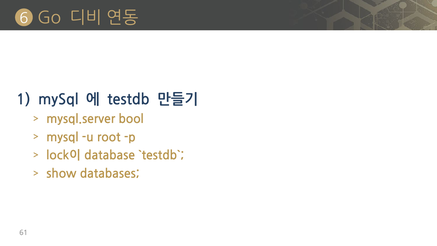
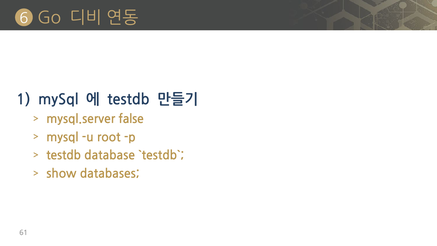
bool: bool -> false (131, 119)
lock이: lock이 -> testdb (64, 155)
